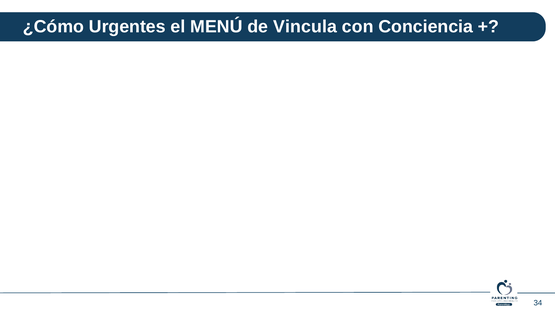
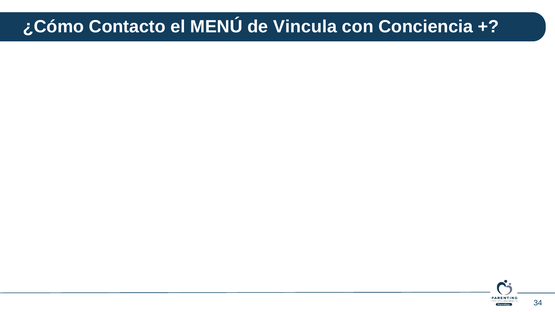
Urgentes: Urgentes -> Contacto (127, 27)
